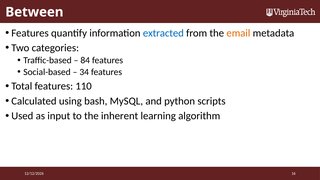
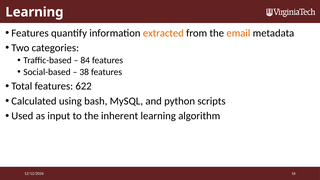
Between: Between -> Learning (34, 12)
extracted colour: blue -> orange (163, 33)
34: 34 -> 38 (84, 72)
110: 110 -> 622 (84, 86)
